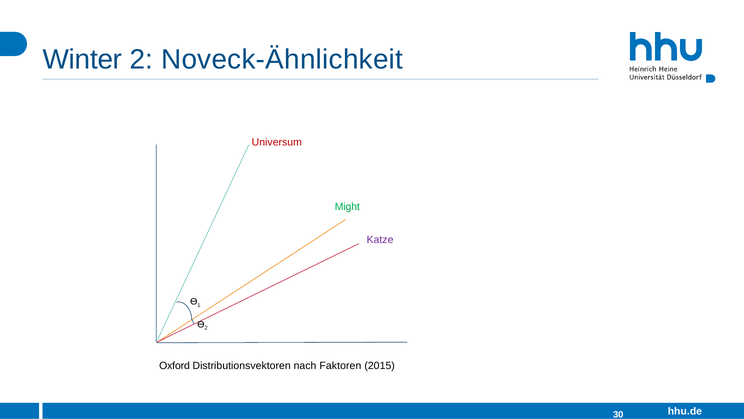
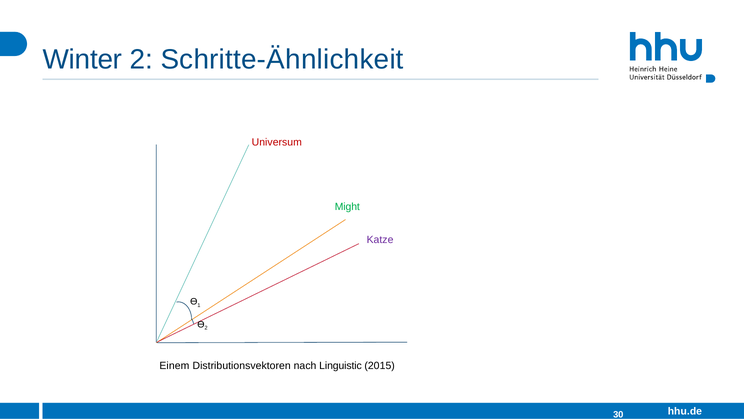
Noveck-Ähnlichkeit: Noveck-Ähnlichkeit -> Schritte-Ähnlichkeit (282, 59)
Oxford: Oxford -> Einem (174, 366)
Faktoren: Faktoren -> Linguistic (340, 366)
